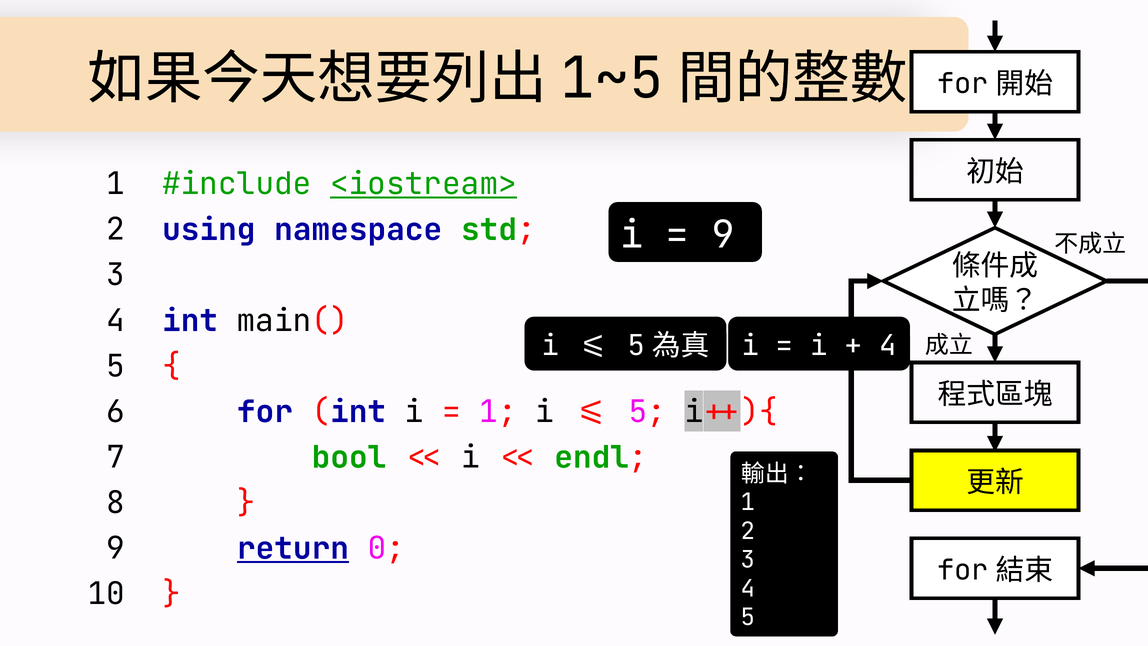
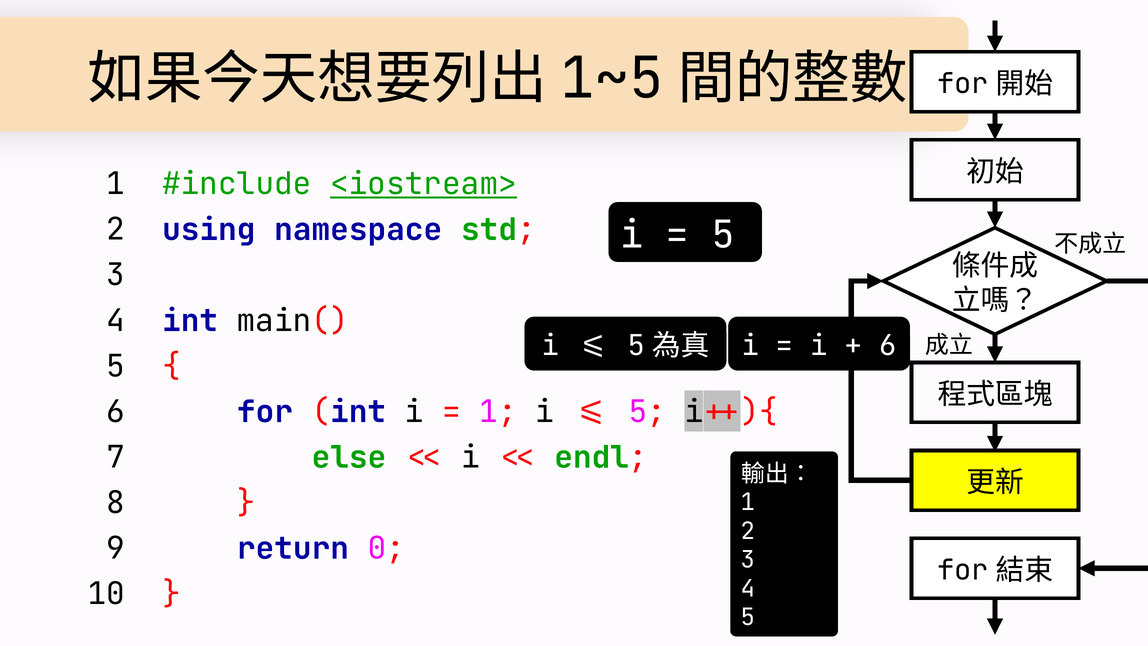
9: 9 -> 5 (723, 235)
4: 4 -> 6 (888, 345)
bool: bool -> else (349, 457)
return underline: present -> none (293, 548)
